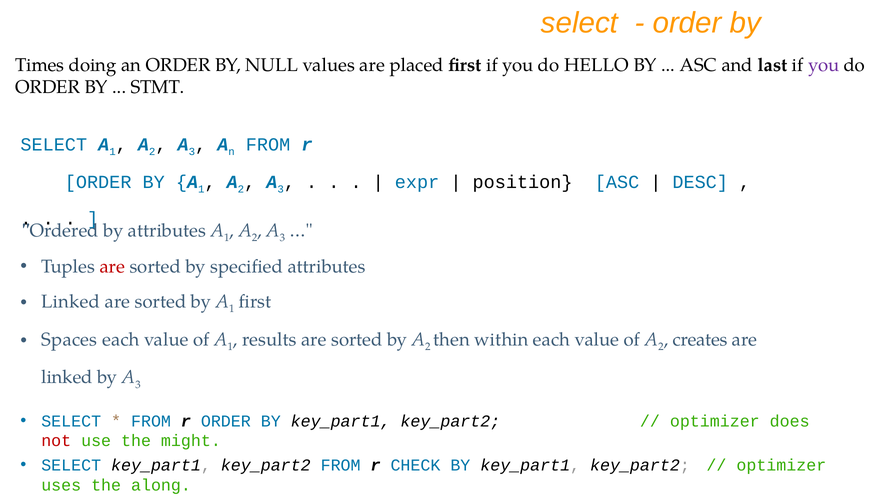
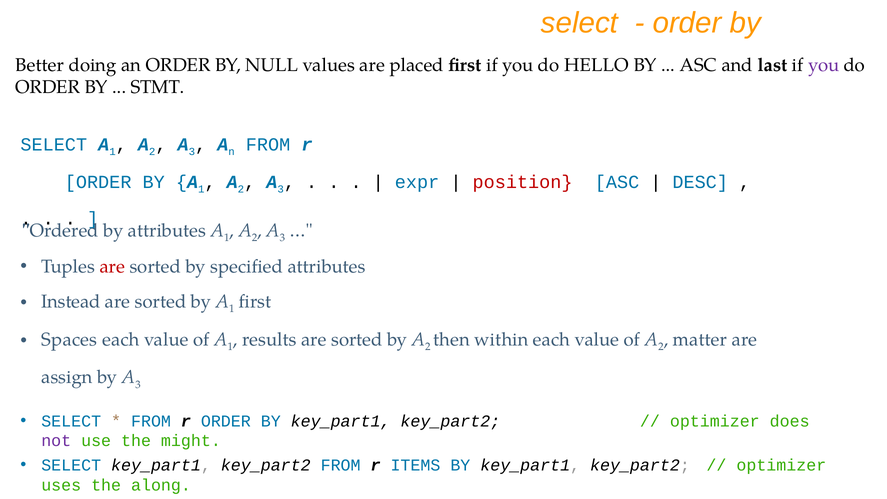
Times: Times -> Better (40, 65)
position colour: black -> red (523, 182)
Linked: Linked -> Instead (71, 302)
creates: creates -> matter (700, 339)
linked: linked -> assign (67, 377)
not colour: red -> purple (56, 441)
CHECK: CHECK -> ITEMS (415, 465)
